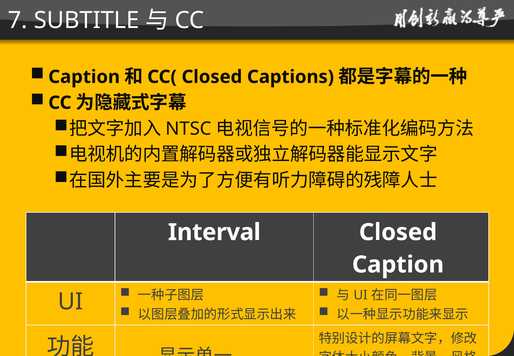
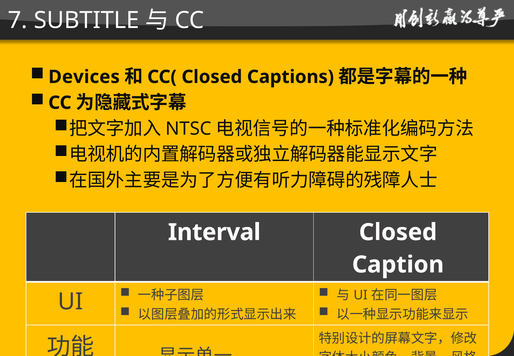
Caption: Caption -> Devices (84, 77)
